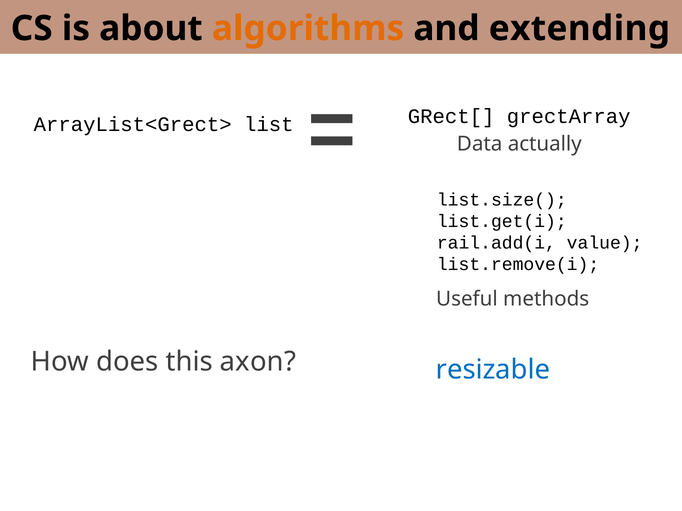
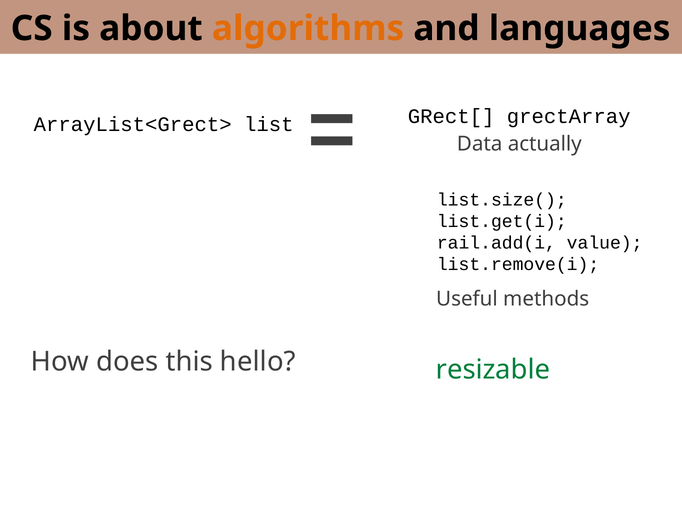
extending: extending -> languages (580, 28)
axon: axon -> hello (258, 362)
resizable colour: blue -> green (493, 370)
